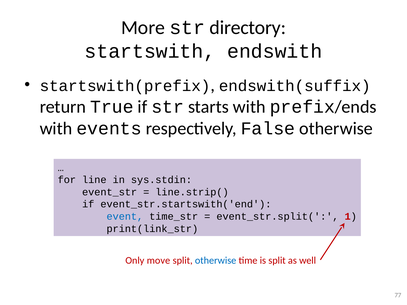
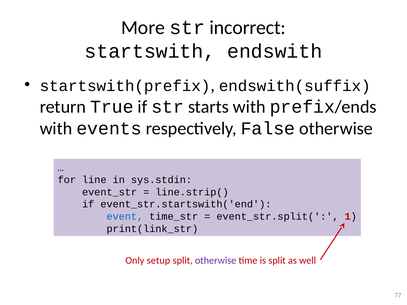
directory: directory -> incorrect (248, 28)
move: move -> setup (158, 261)
otherwise colour: blue -> purple (216, 261)
